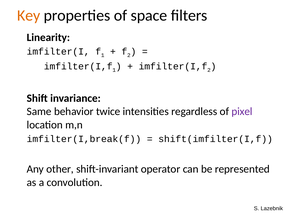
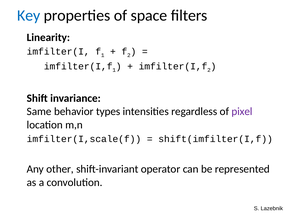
Key colour: orange -> blue (29, 15)
twice: twice -> types (108, 112)
imfilter(I,break(f: imfilter(I,break(f -> imfilter(I,scale(f (84, 139)
